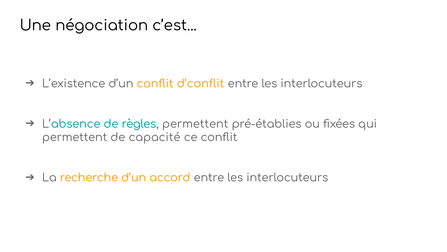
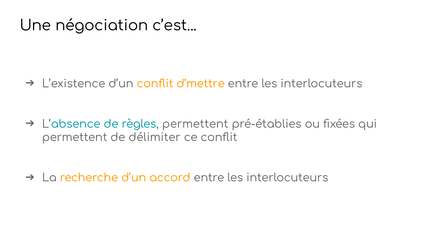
d’conflit: d’conflit -> d’mettre (201, 84)
capacité: capacité -> délimiter (155, 137)
